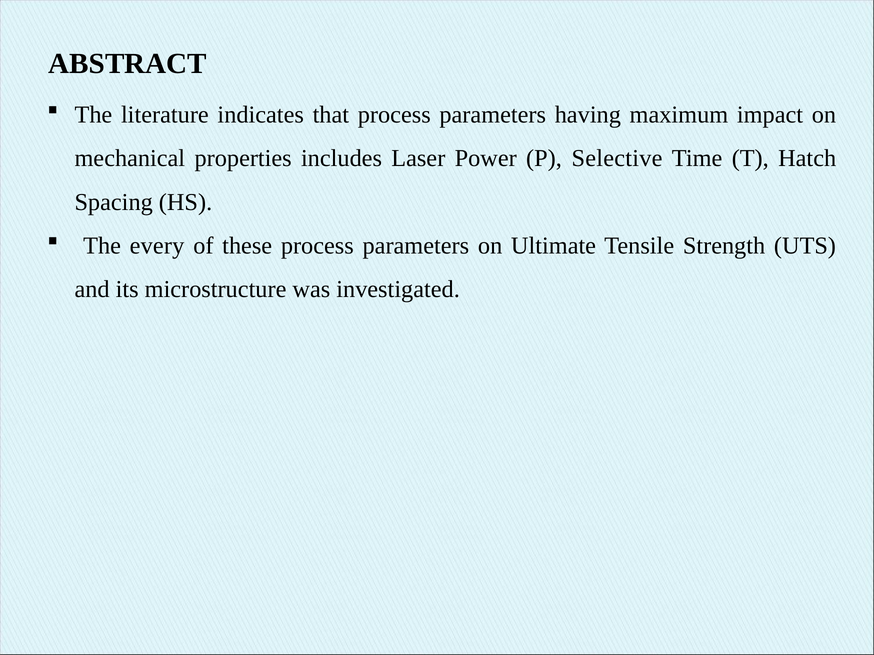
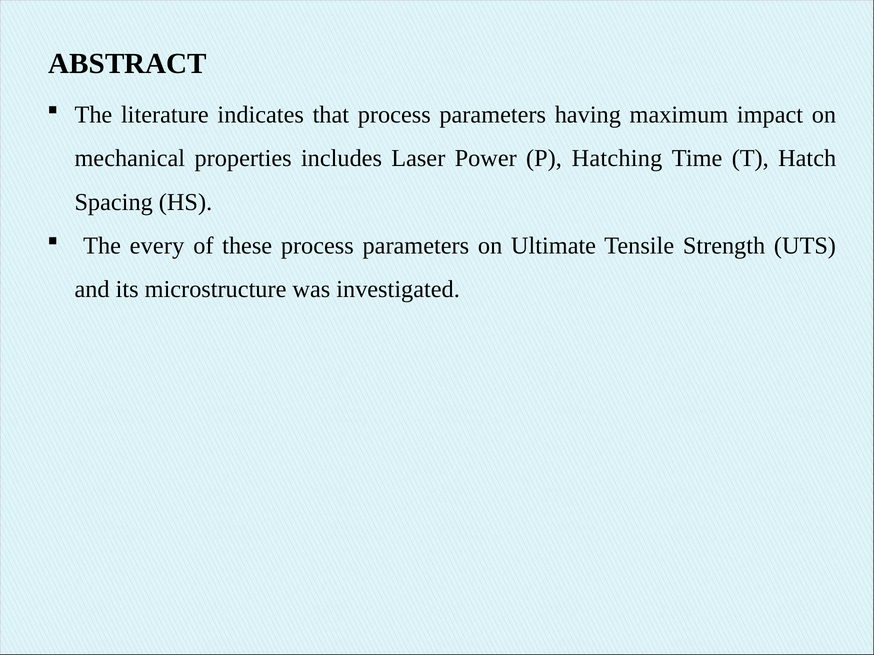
Selective: Selective -> Hatching (617, 159)
